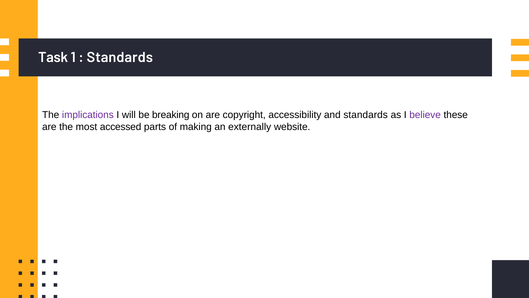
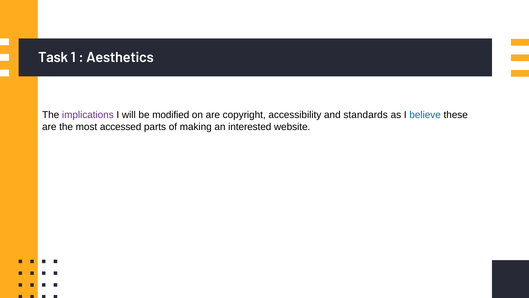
Standards: Standards -> Aesthetics (120, 57)
breaking: breaking -> modified (171, 115)
believe colour: purple -> blue (425, 115)
externally: externally -> interested (250, 127)
